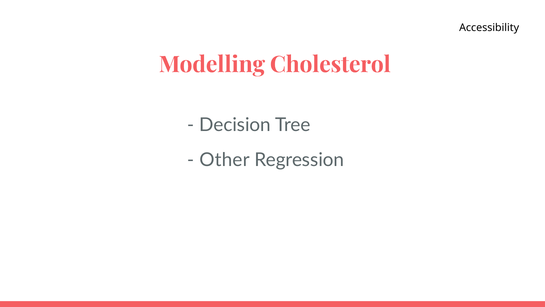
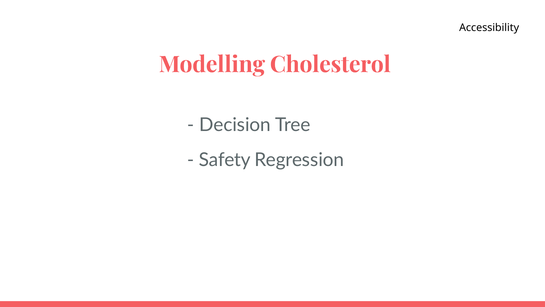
Other: Other -> Safety (225, 160)
